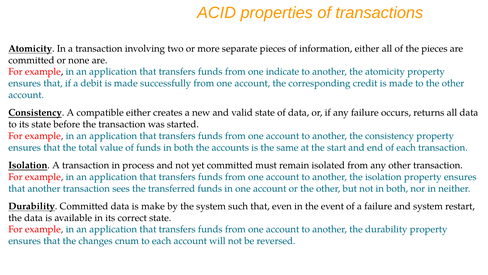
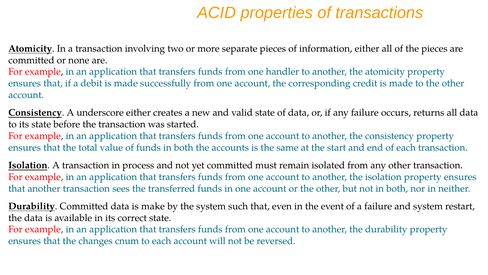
indicate: indicate -> handler (283, 72)
compatible: compatible -> underscore (100, 113)
